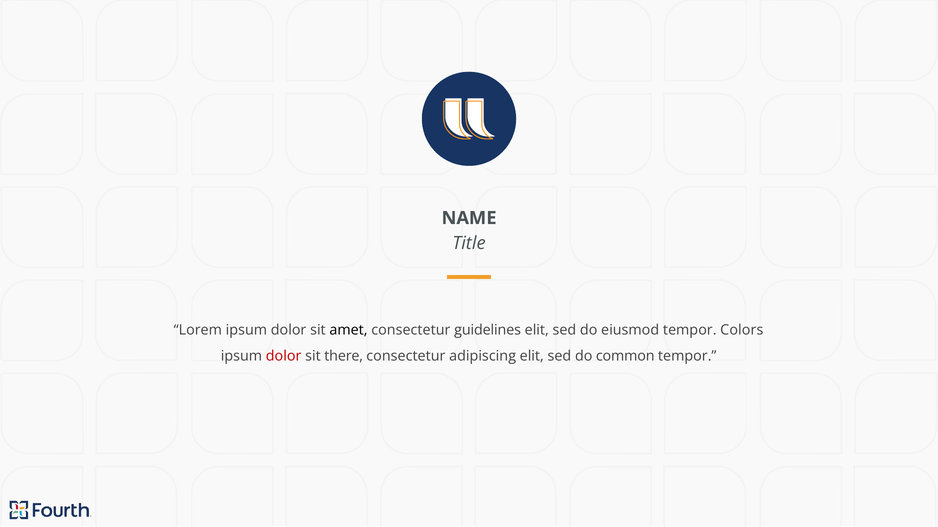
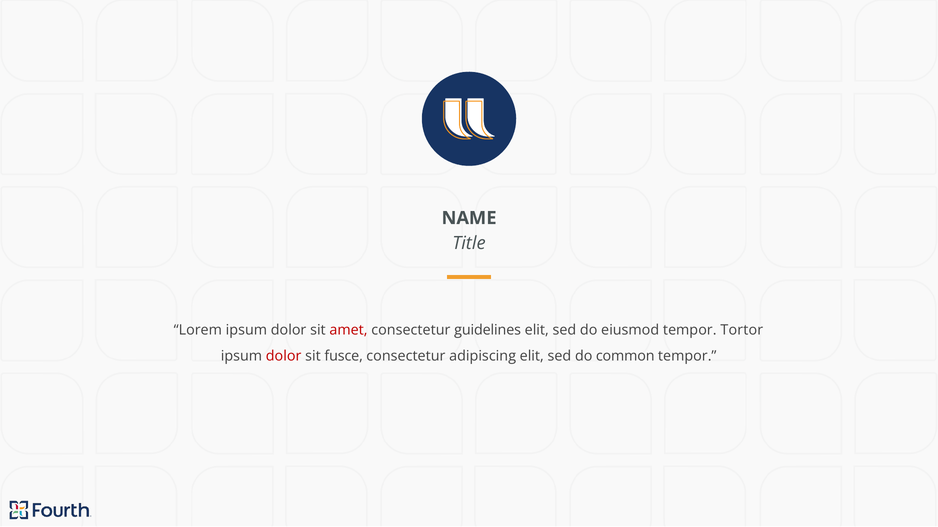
amet colour: black -> red (349, 330)
Colors: Colors -> Tortor (742, 330)
there: there -> fusce (344, 356)
